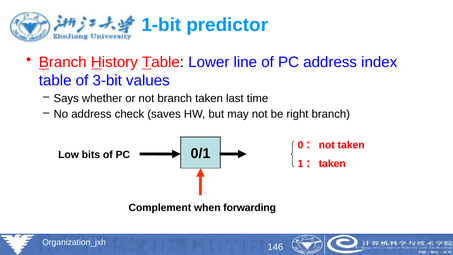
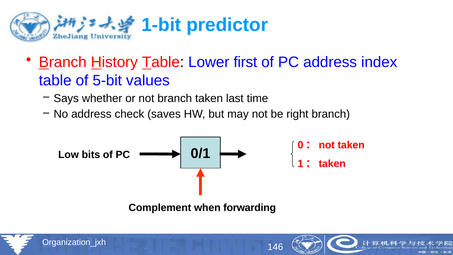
line: line -> first (245, 62)
3-bit: 3-bit -> 5-bit (107, 80)
